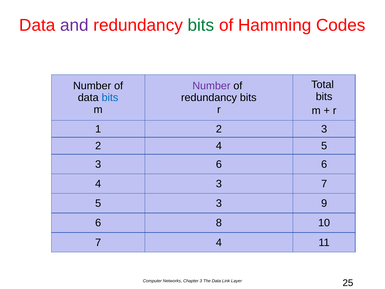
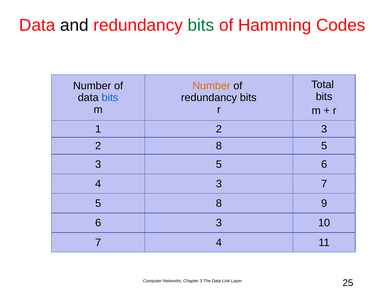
and colour: purple -> black (74, 25)
Number colour: purple -> orange (211, 86)
2 4: 4 -> 8 (219, 146)
3 6: 6 -> 5 (219, 164)
3: 3 -> 8 (219, 203)
6 8: 8 -> 3 (219, 223)
